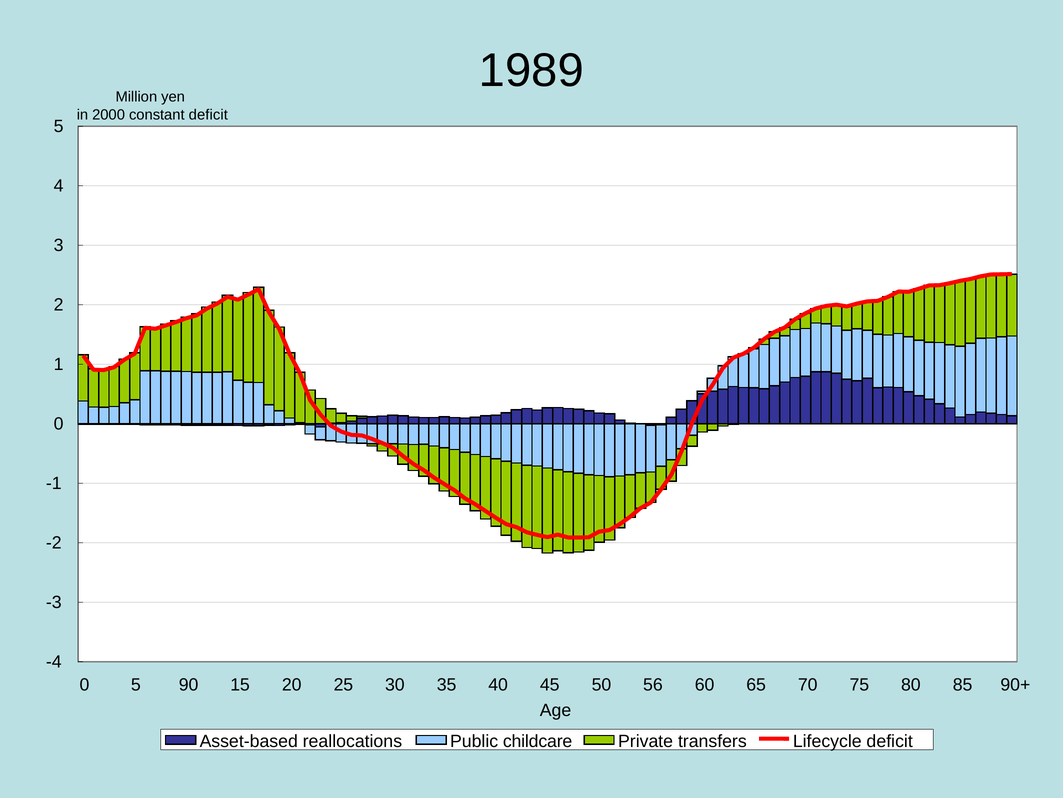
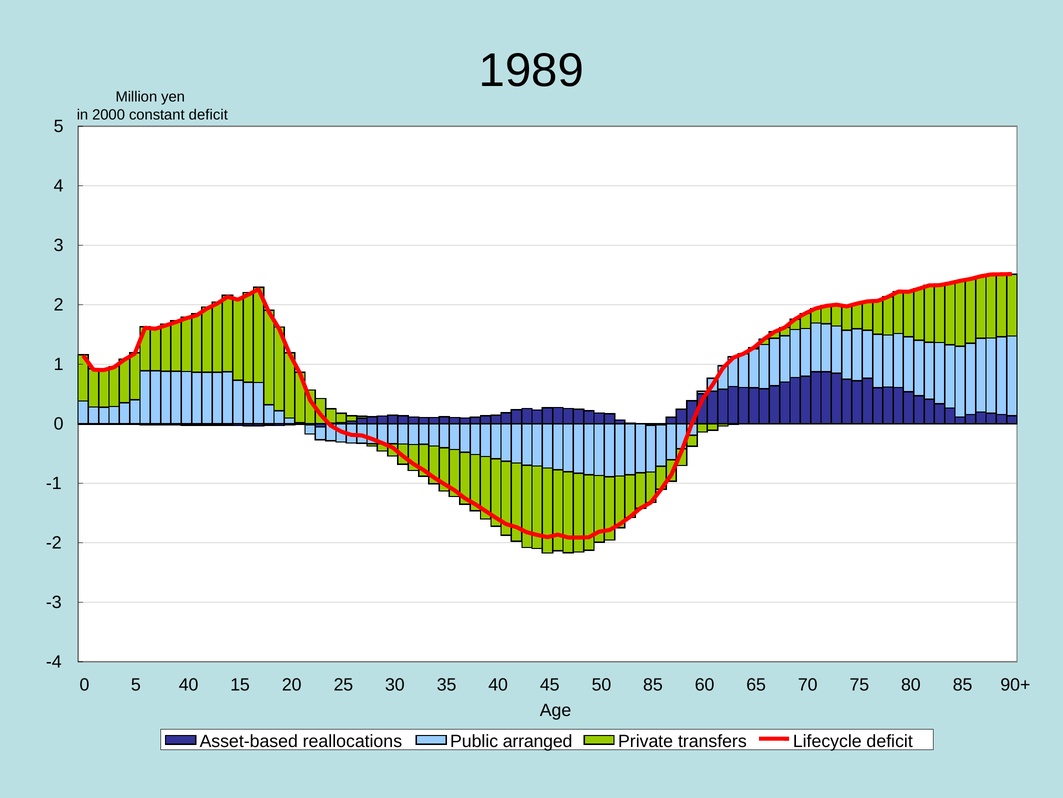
5 90: 90 -> 40 (189, 684)
50 56: 56 -> 85 (653, 684)
childcare: childcare -> arranged (538, 741)
